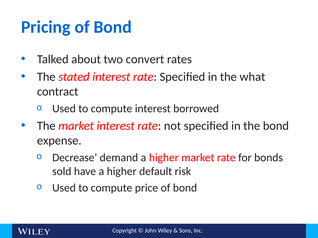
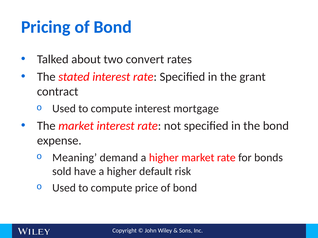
what: what -> grant (253, 77)
borrowed: borrowed -> mortgage (196, 109)
Decrease: Decrease -> Meaning (75, 158)
